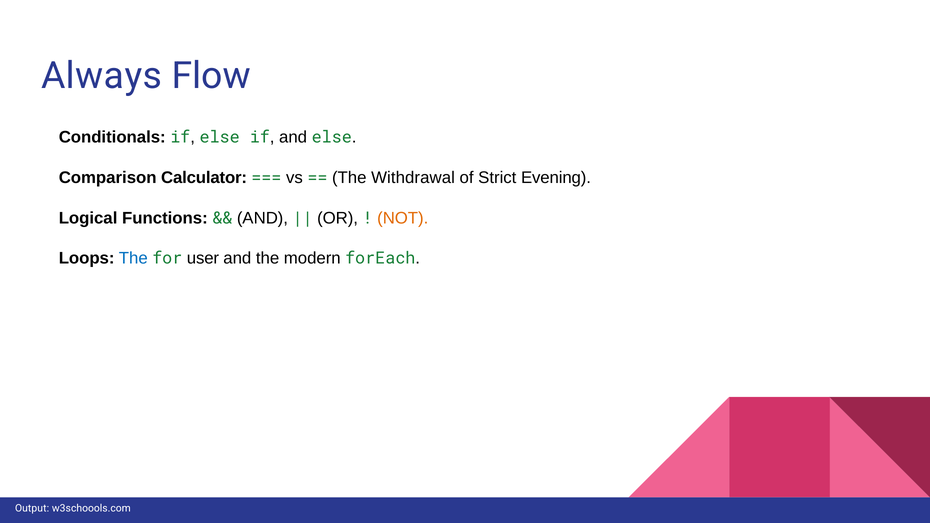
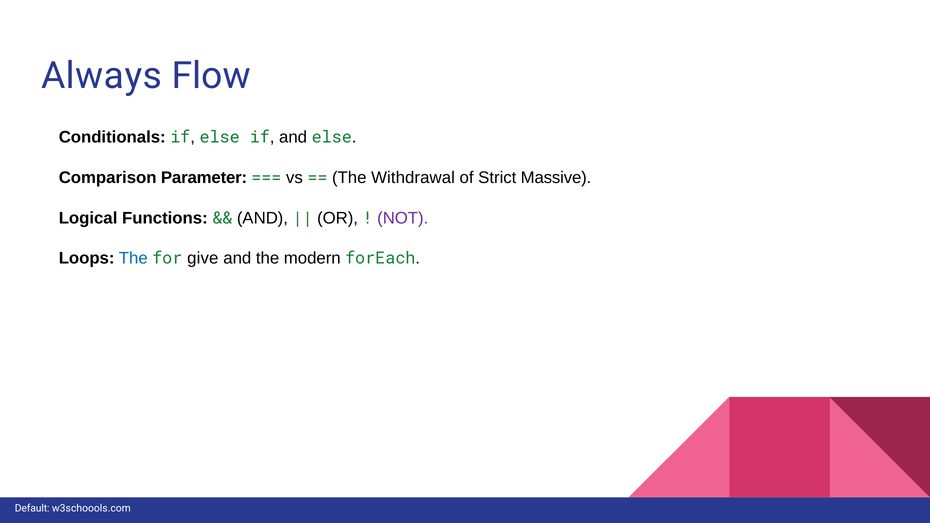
Calculator: Calculator -> Parameter (204, 178)
Evening: Evening -> Massive (556, 178)
NOT colour: orange -> purple (403, 218)
user: user -> give (203, 258)
Output: Output -> Default (32, 508)
